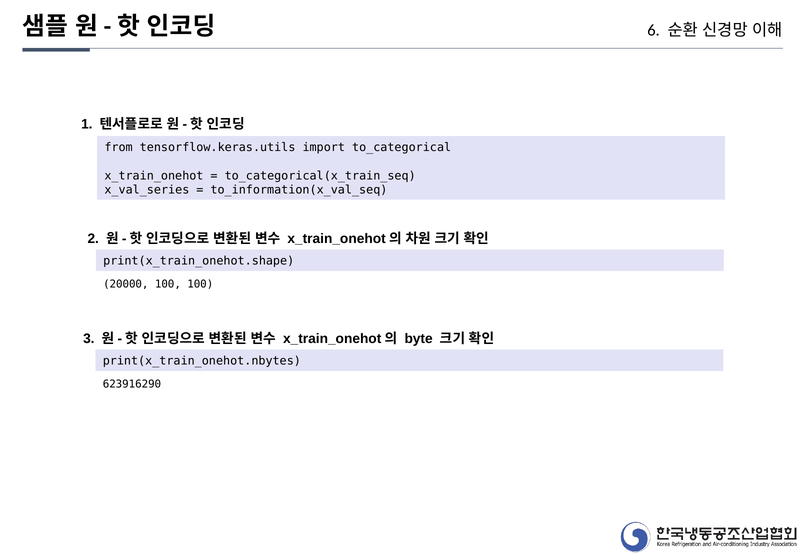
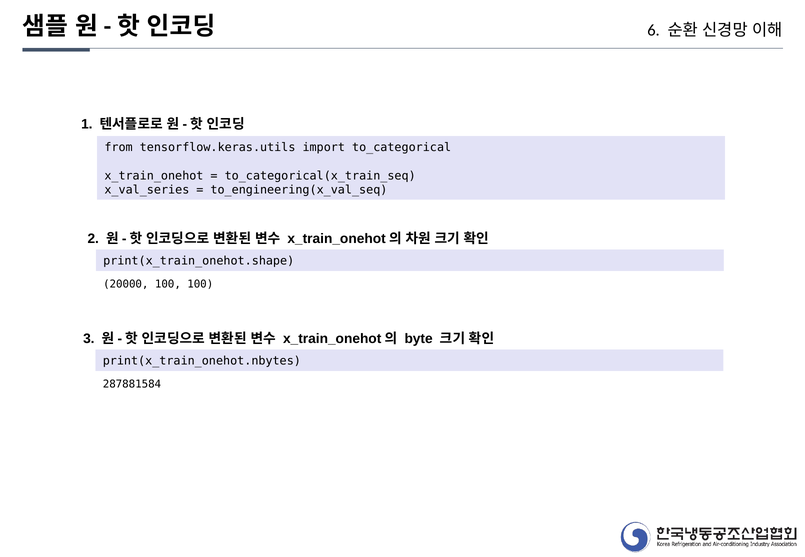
to_information(x_val_seq: to_information(x_val_seq -> to_engineering(x_val_seq (299, 190)
623916290: 623916290 -> 287881584 (132, 384)
